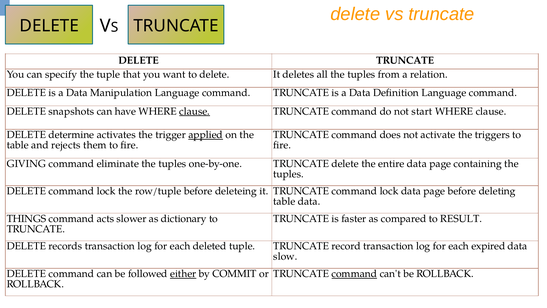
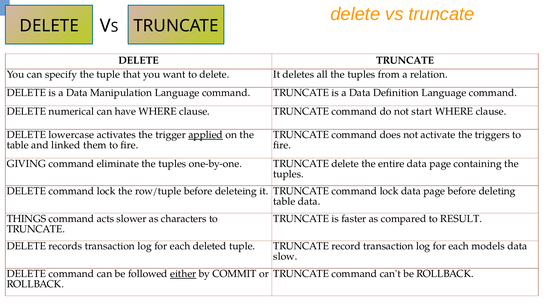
snapshots: snapshots -> numerical (71, 111)
clause underline: present -> none (195, 111)
determine: determine -> lowercase (71, 135)
rejects: rejects -> linked (66, 145)
dictionary: dictionary -> characters (184, 219)
expired: expired -> models (488, 246)
command underline: present -> none (354, 274)
